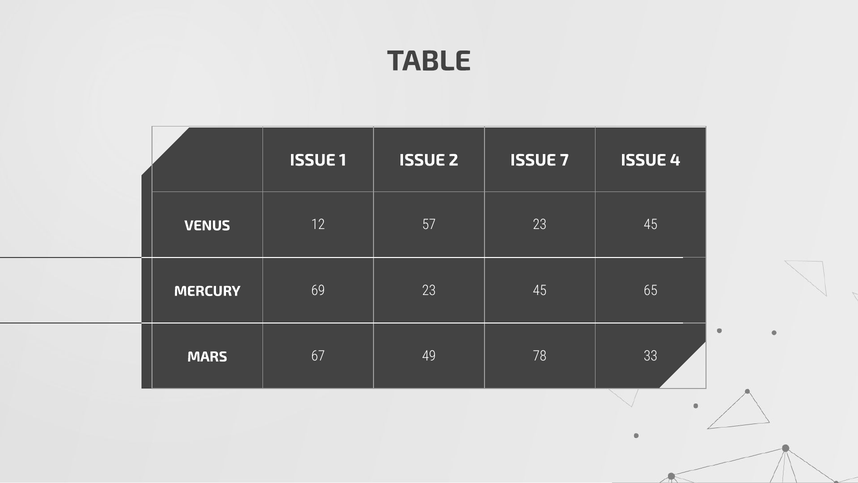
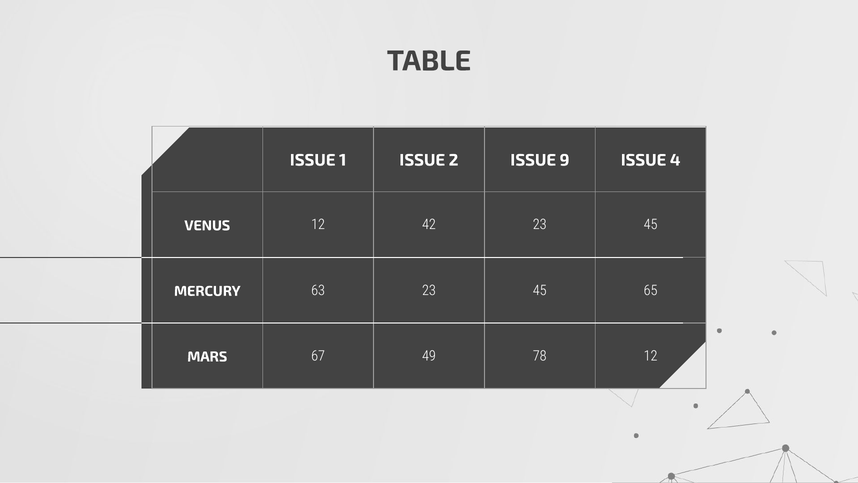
7: 7 -> 9 (564, 160)
57: 57 -> 42 (429, 225)
69: 69 -> 63 (318, 290)
78 33: 33 -> 12 (651, 356)
